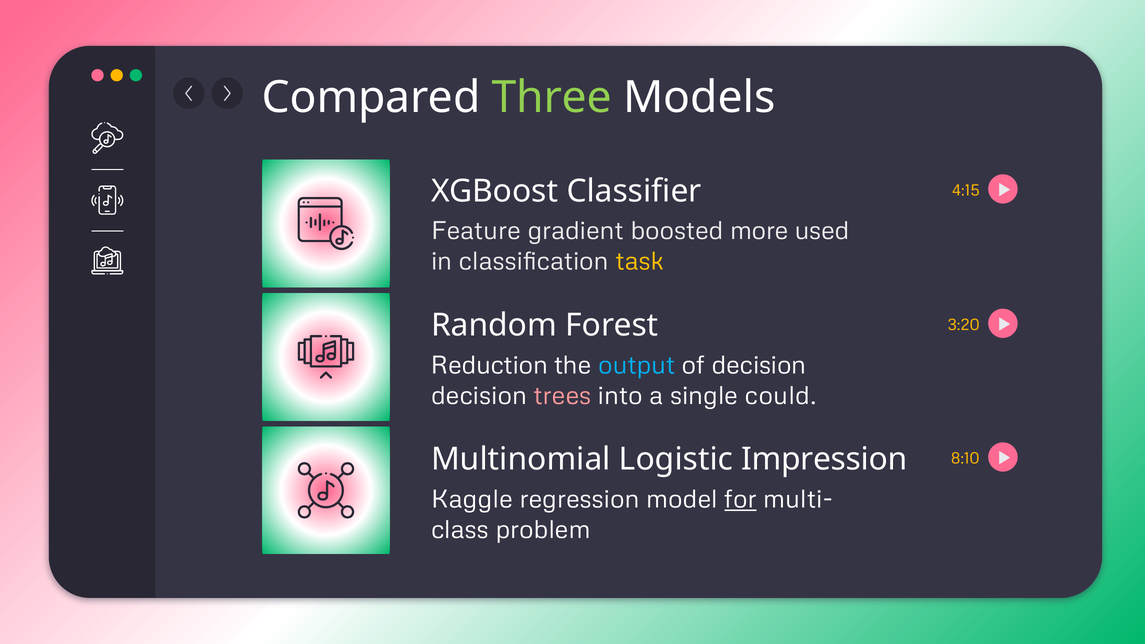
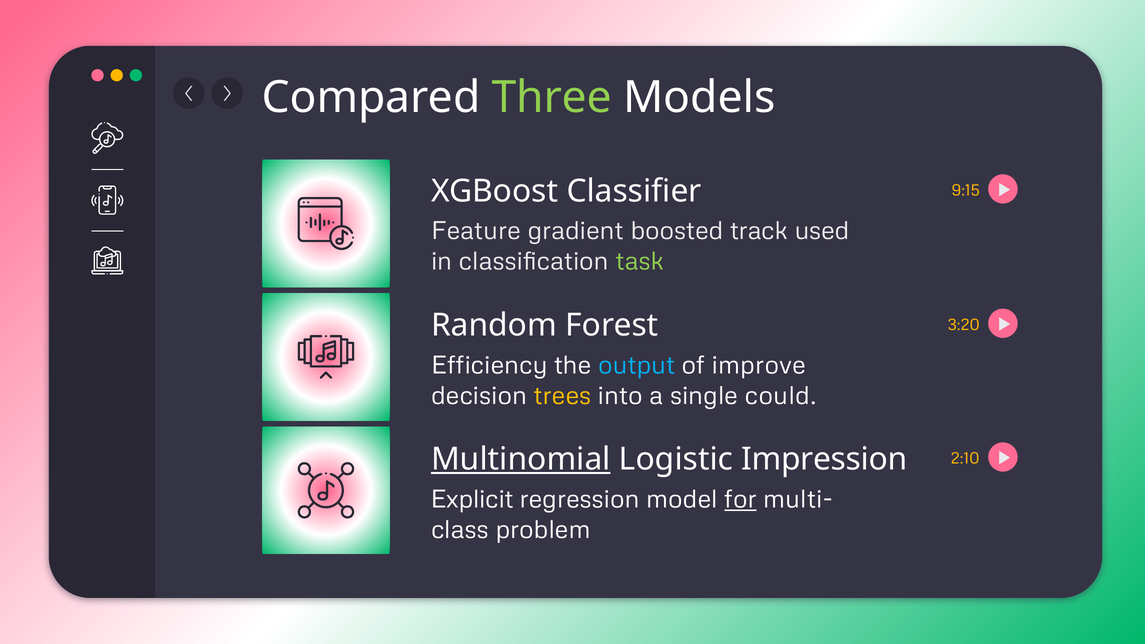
4:15: 4:15 -> 9:15 (966, 190)
more: more -> track (759, 231)
task colour: yellow -> light green (640, 262)
Reduction: Reduction -> Efficiency (489, 365)
of decision: decision -> improve (759, 365)
trees colour: pink -> yellow (563, 396)
Multinomial underline: none -> present (521, 459)
8:10: 8:10 -> 2:10 (965, 459)
Kaggle: Kaggle -> Explicit (472, 499)
